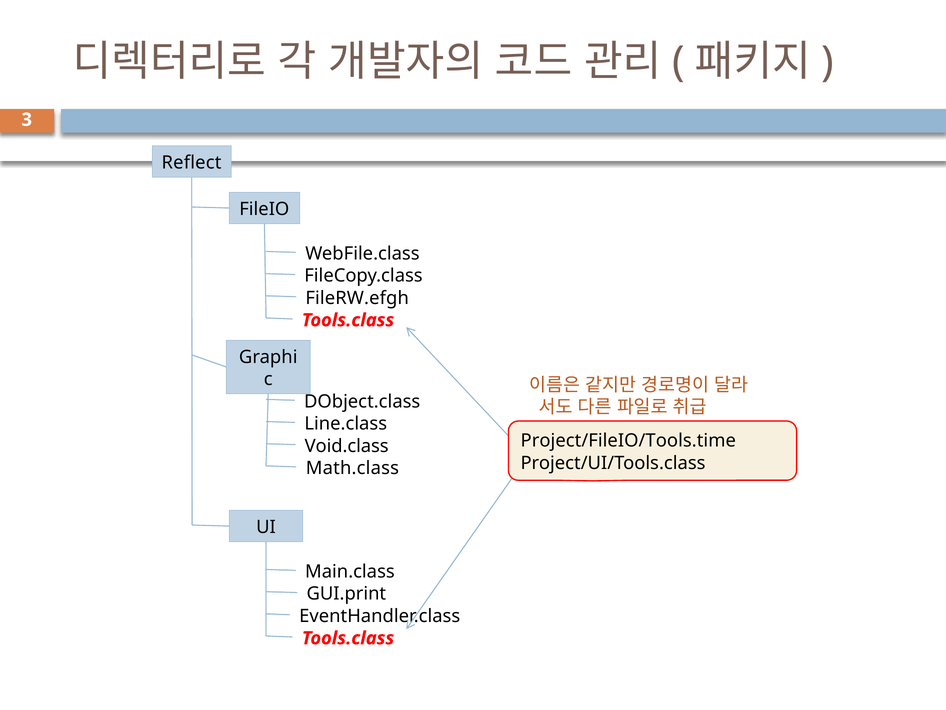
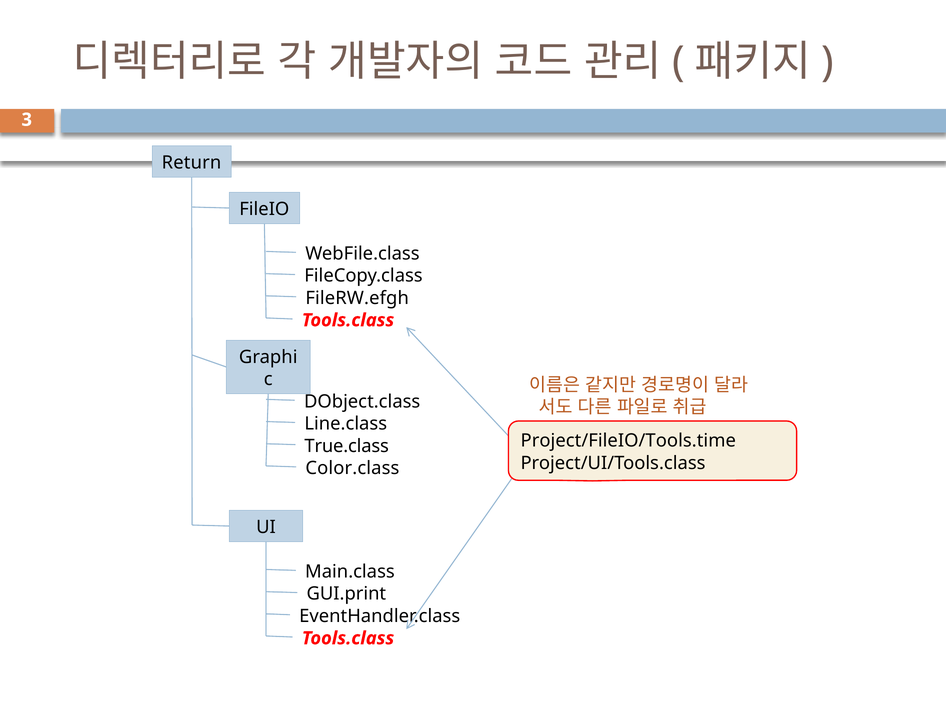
Reflect: Reflect -> Return (191, 163)
Void.class: Void.class -> True.class (347, 446)
Math.class: Math.class -> Color.class (352, 468)
